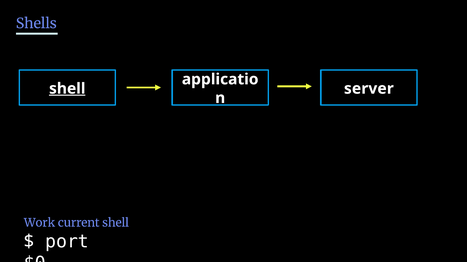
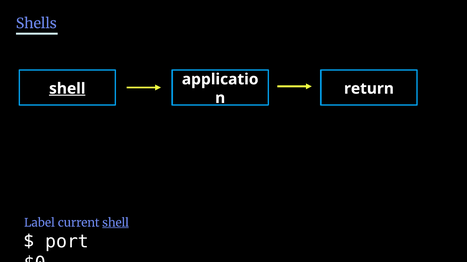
server: server -> return (369, 89)
Work: Work -> Label (39, 223)
shell underline: none -> present (116, 223)
